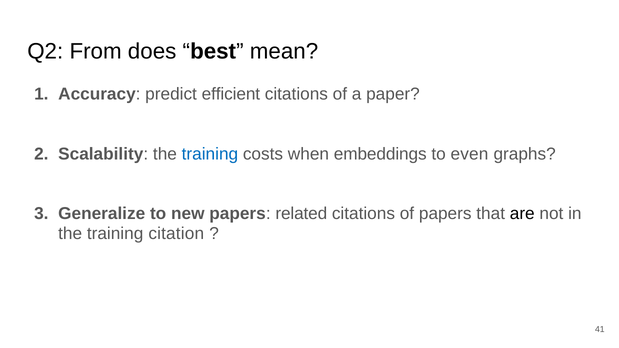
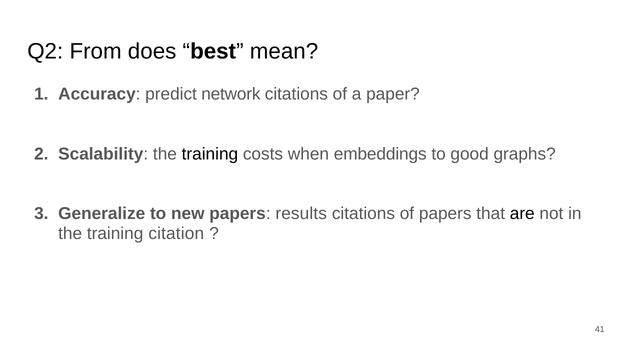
efficient: efficient -> network (231, 94)
training colour: blue -> black (210, 154)
even: even -> good (470, 154)
related: related -> results (301, 214)
